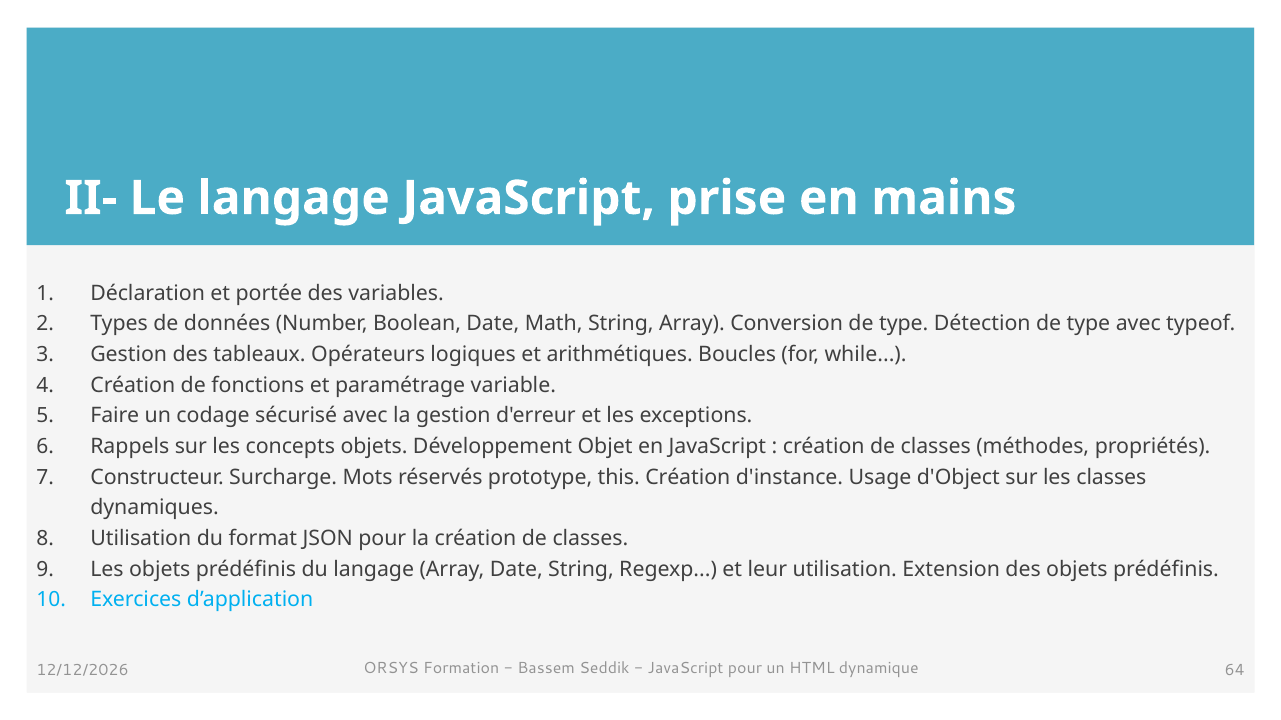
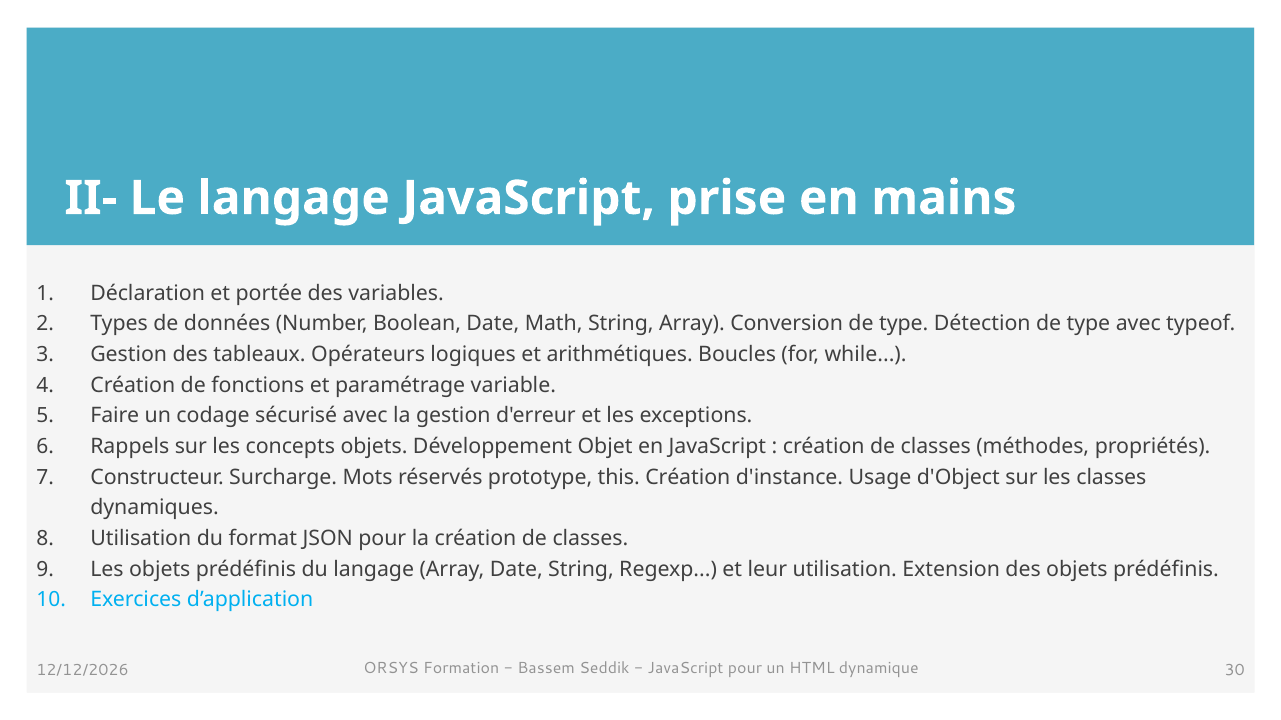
64: 64 -> 30 (1235, 670)
